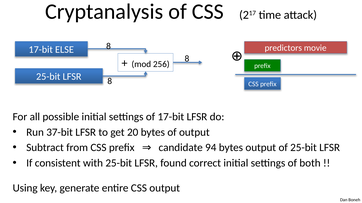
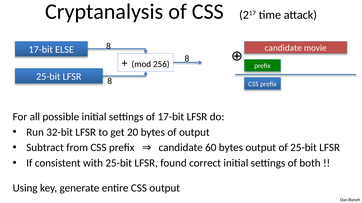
predictors: predictors -> candidate (283, 48)
37-bit: 37-bit -> 32-bit (60, 133)
94: 94 -> 60 (211, 148)
